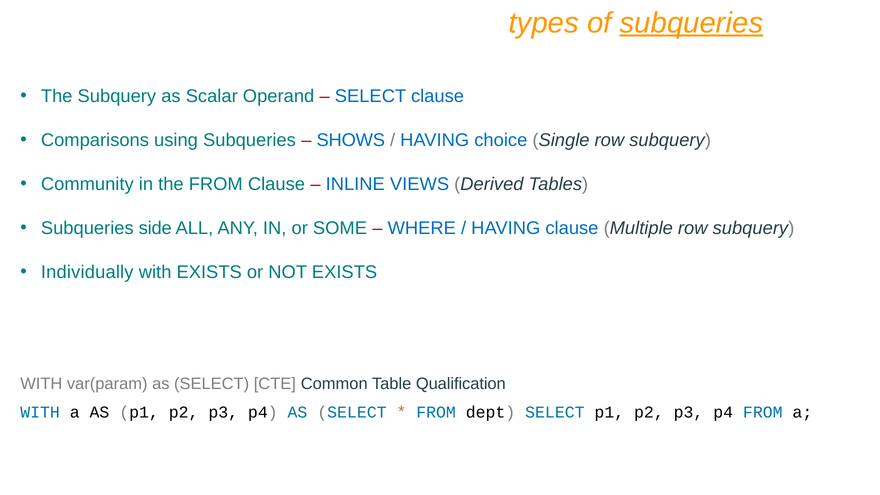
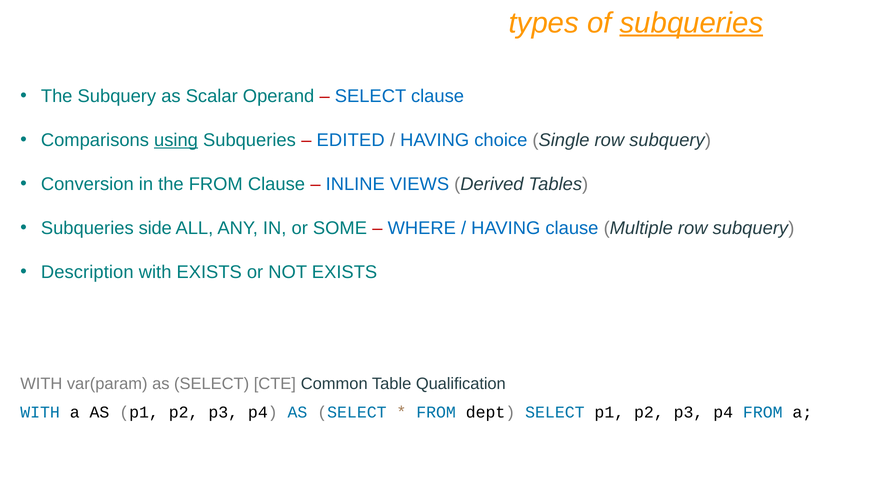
using underline: none -> present (176, 140)
SHOWS: SHOWS -> EDITED (351, 140)
Community: Community -> Conversion (87, 184)
Individually: Individually -> Description (87, 272)
